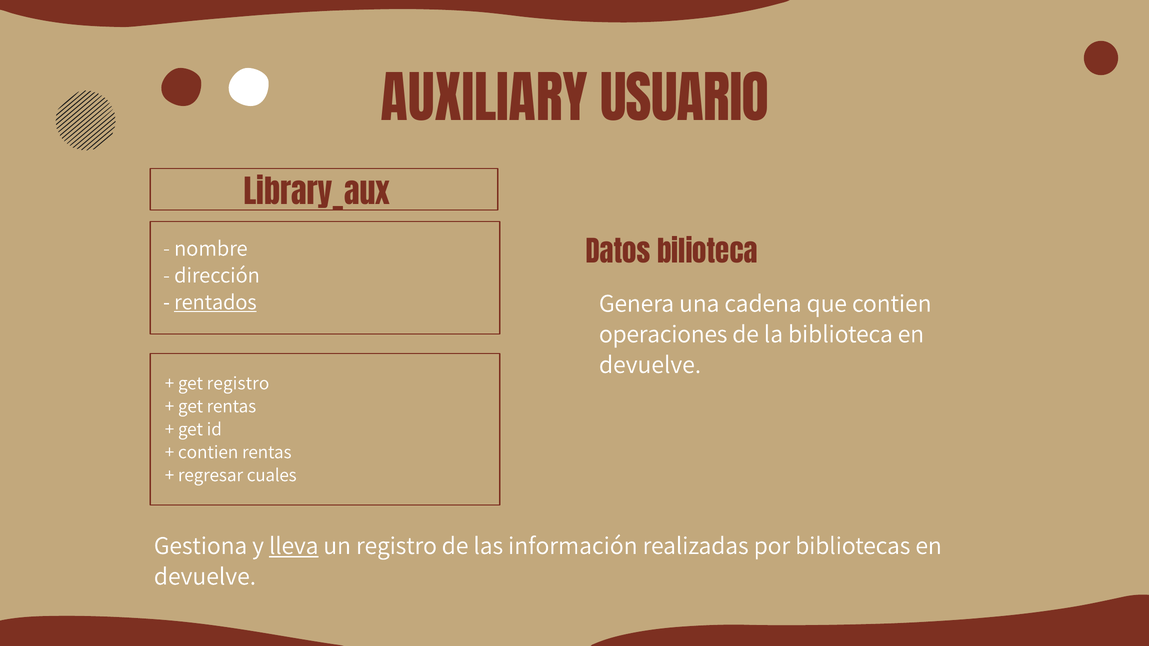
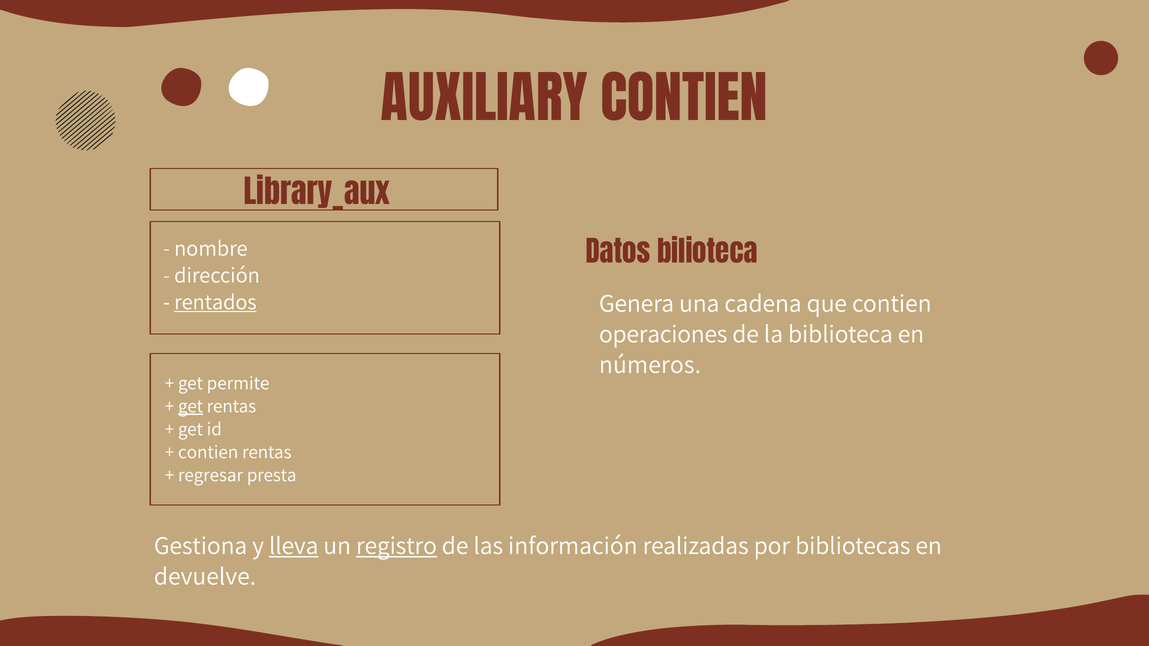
AUXILIARY USUARIO: USUARIO -> CONTIEN (684, 102)
devuelve: devuelve -> números (650, 365)
get registro: registro -> permite (238, 383)
get underline: none -> present (191, 406)
cuales: cuales -> presta (272, 475)
registro underline: none -> present (396, 546)
